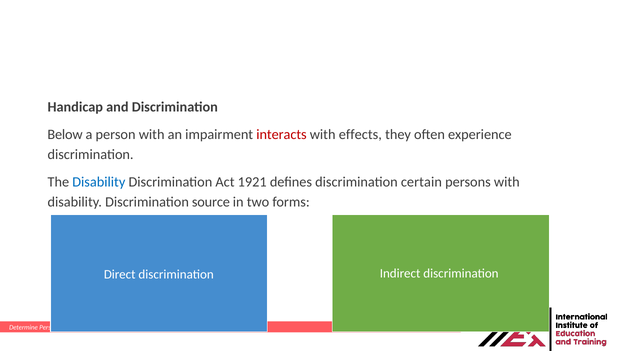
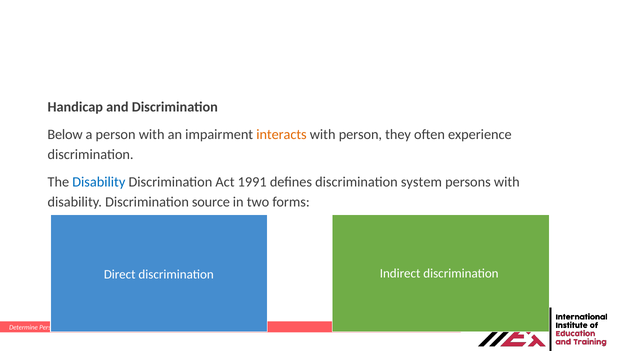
interacts colour: red -> orange (281, 135)
with effects: effects -> person (360, 135)
1921: 1921 -> 1991 (252, 182)
certain: certain -> system (421, 182)
